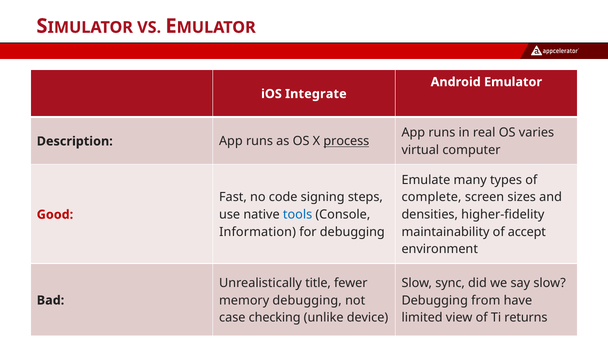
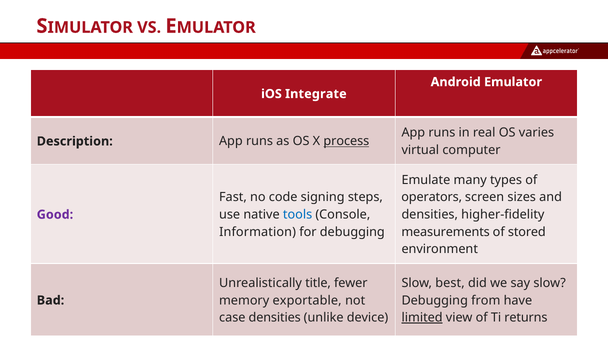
complete: complete -> operators (432, 197)
Good colour: red -> purple (55, 215)
maintainability: maintainability -> measurements (446, 232)
accept: accept -> stored (527, 232)
sync: sync -> best (450, 283)
memory debugging: debugging -> exportable (307, 300)
case checking: checking -> densities (275, 318)
limited underline: none -> present (422, 318)
